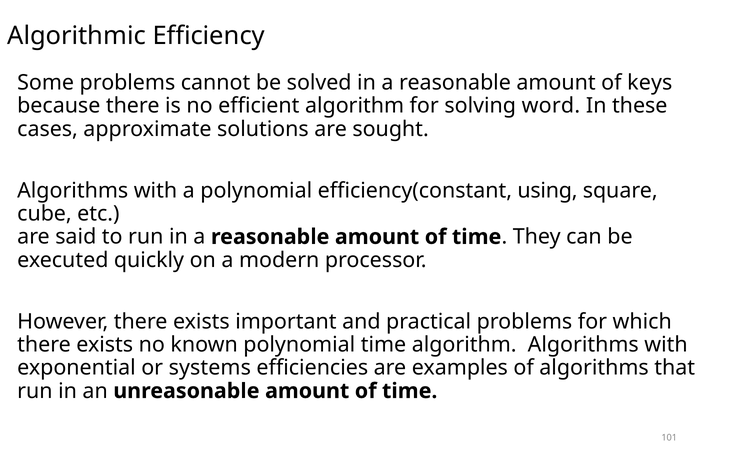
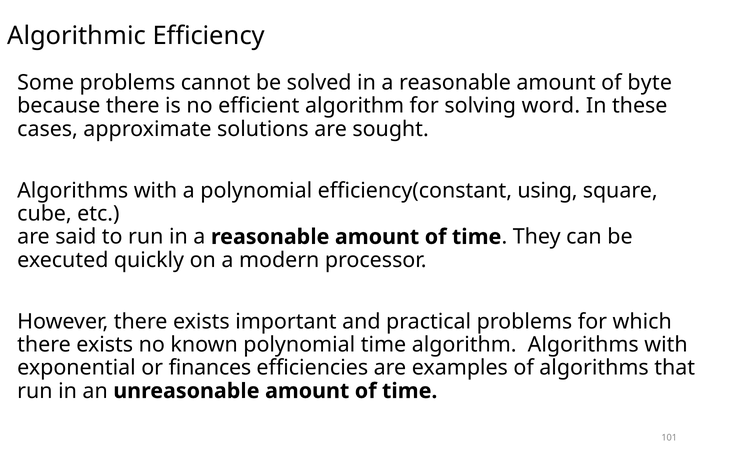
keys: keys -> byte (650, 83)
systems: systems -> finances (210, 368)
